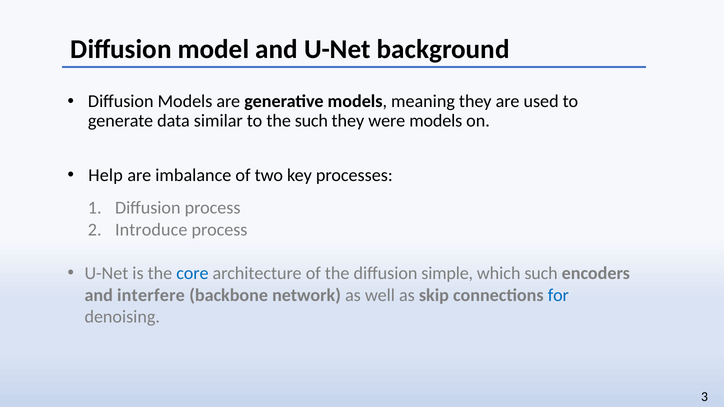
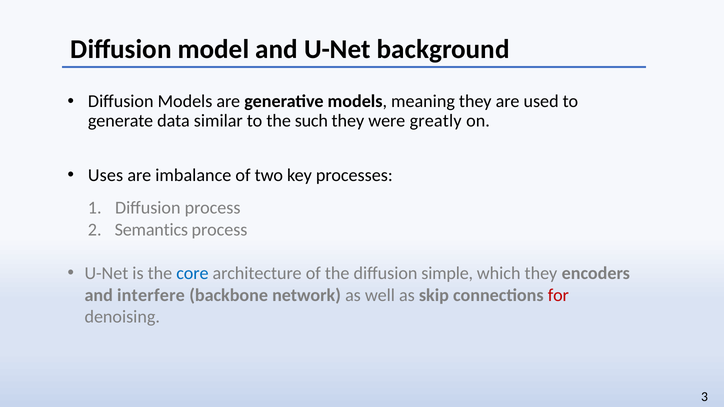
were models: models -> greatly (436, 121)
Help: Help -> Uses (106, 175)
Introduce: Introduce -> Semantics (151, 230)
which such: such -> they (541, 274)
for colour: blue -> red (558, 295)
